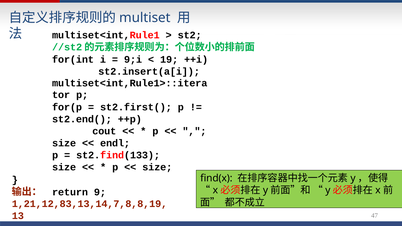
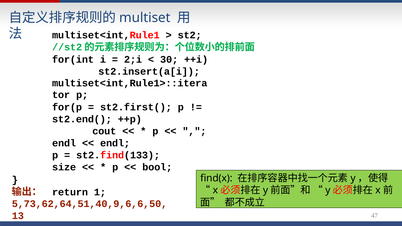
9;i: 9;i -> 2;i (133, 60)
19: 19 -> 30 (169, 60)
size: size -> endl (64, 143)
size: size -> bool (157, 167)
9: 9 -> 1 (100, 192)
1,21,12,83,13,14,7,8,8,19: 1,21,12,83,13,14,7,8,8,19 -> 5,73,62,64,51,40,9,6,6,50 (90, 204)
